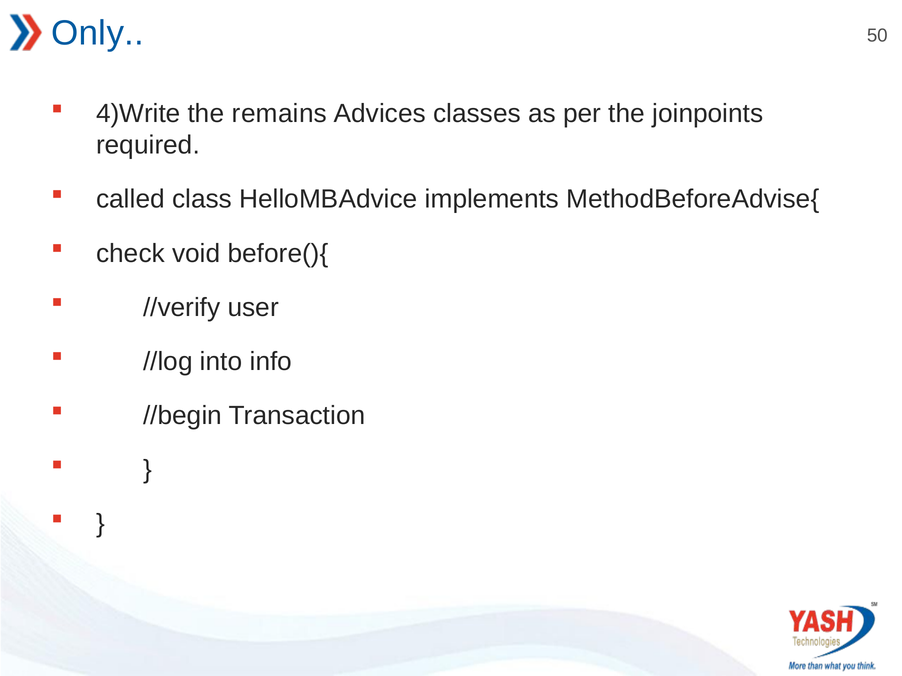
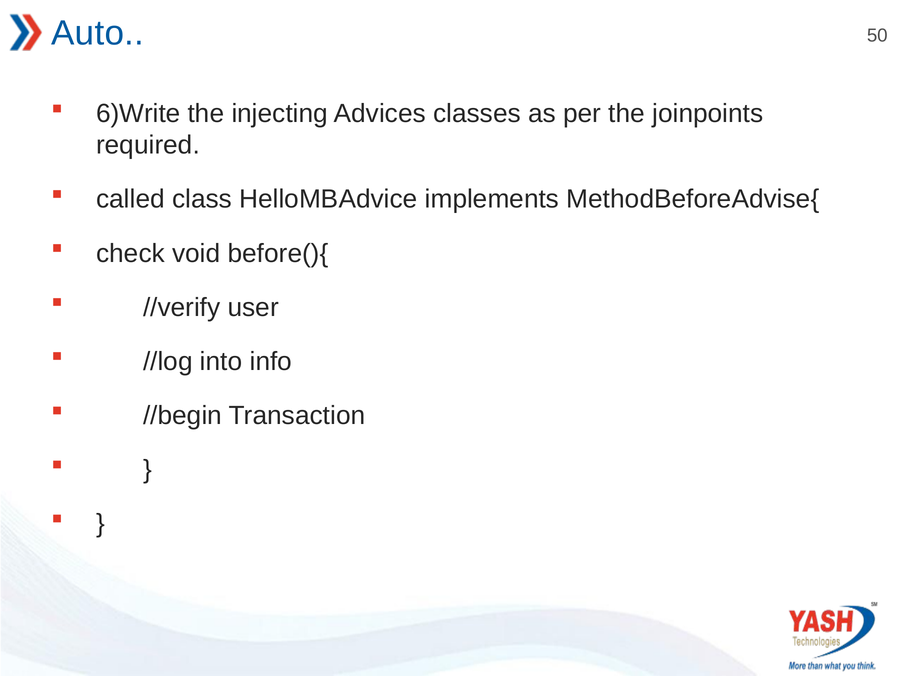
Only: Only -> Auto (98, 33)
4)Write: 4)Write -> 6)Write (138, 114)
remains: remains -> injecting (280, 114)
